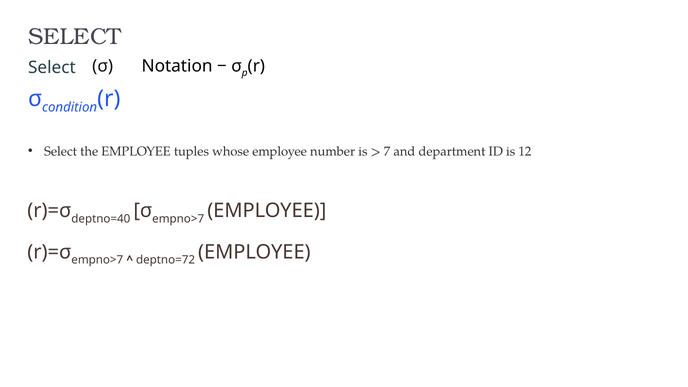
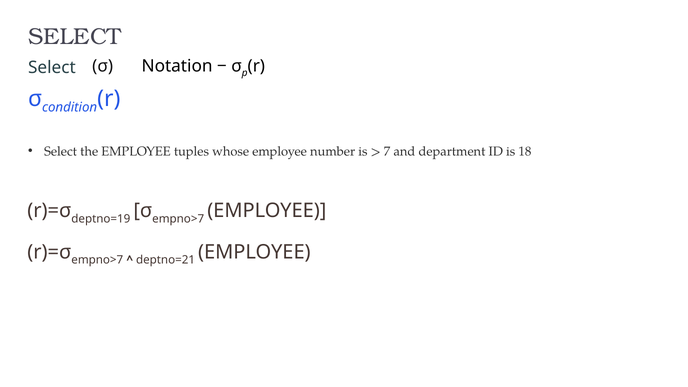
12: 12 -> 18 (525, 151)
deptno=40: deptno=40 -> deptno=19 (101, 219)
deptno=72: deptno=72 -> deptno=21 (166, 260)
